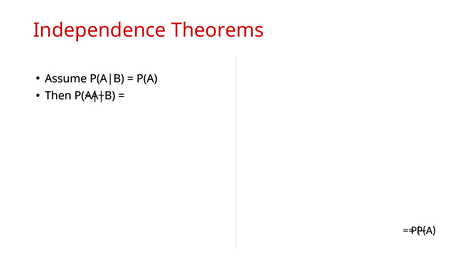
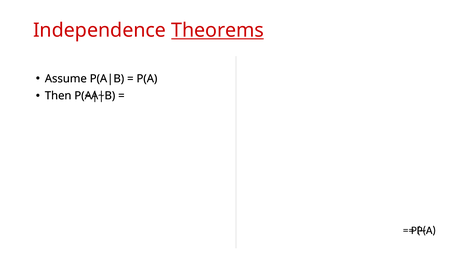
Theorems underline: none -> present (218, 30)
